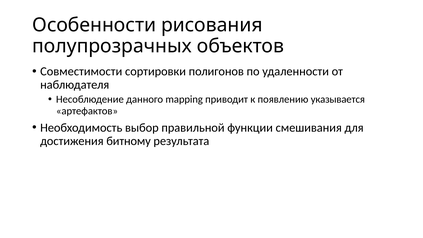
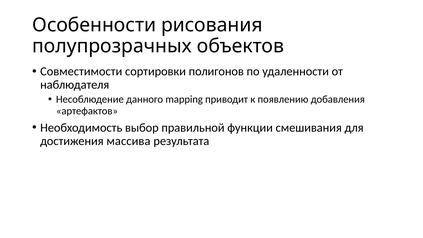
указывается: указывается -> добавления (338, 99)
битному: битному -> массива (128, 141)
